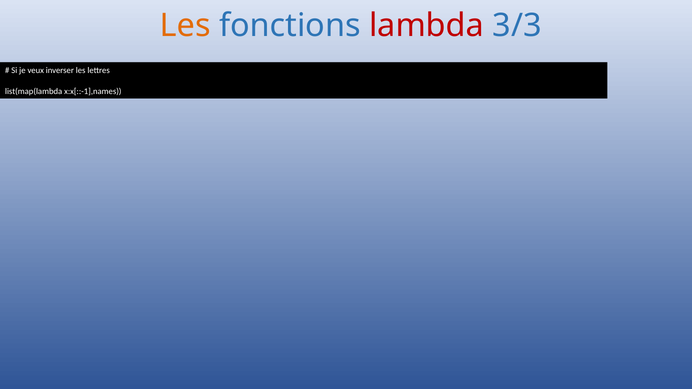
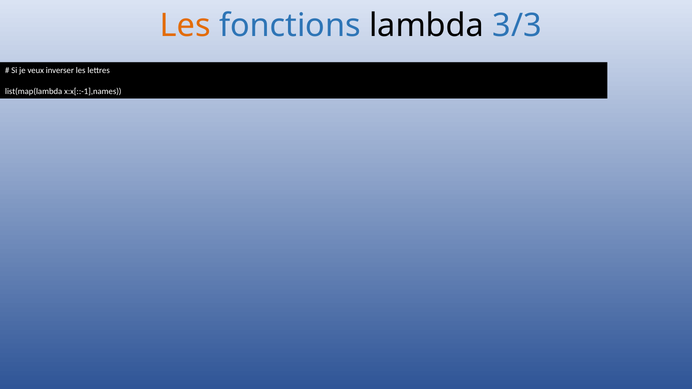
lambda colour: red -> black (427, 25)
